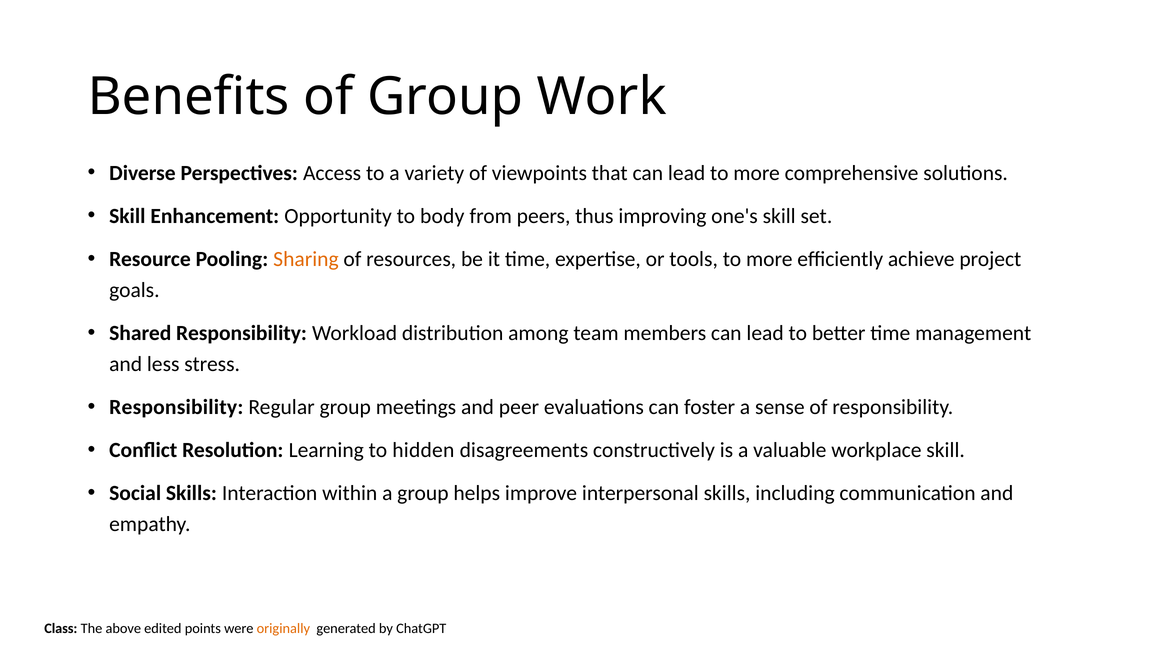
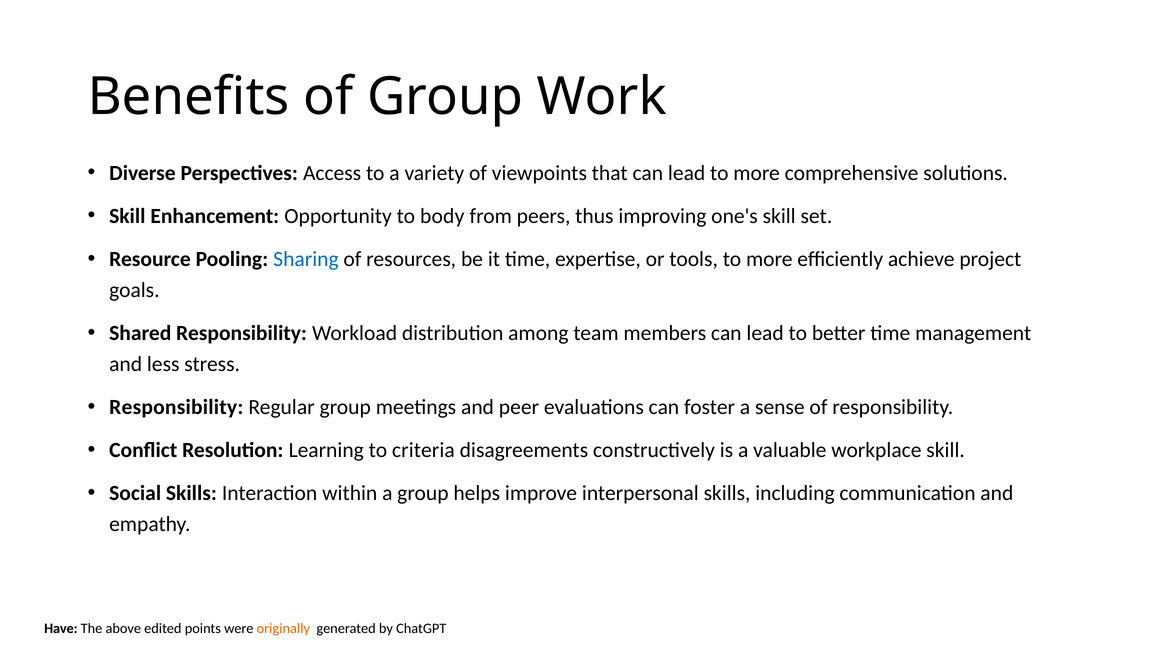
Sharing colour: orange -> blue (306, 259)
hidden: hidden -> criteria (423, 450)
Class: Class -> Have (61, 628)
